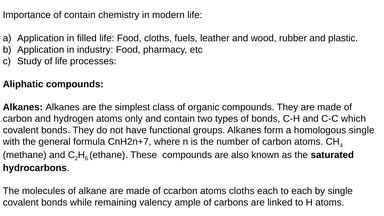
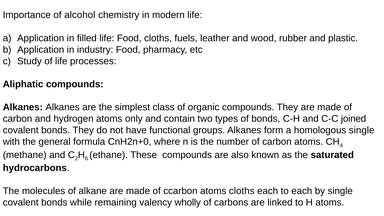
of contain: contain -> alcohol (80, 15)
which: which -> joined (354, 119)
CnH2n+7: CnH2n+7 -> CnH2n+0 (130, 142)
ample: ample -> wholly (188, 203)
